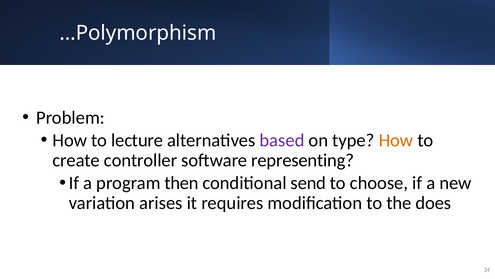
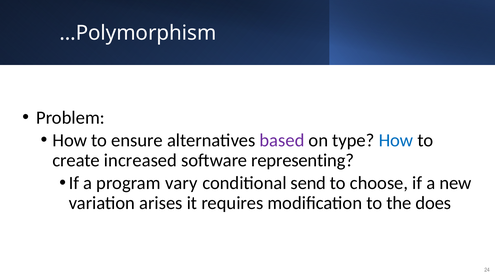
lecture: lecture -> ensure (137, 140)
How colour: orange -> blue (396, 140)
controller: controller -> increased (140, 160)
then: then -> vary (181, 183)
